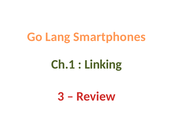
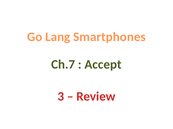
Ch.1: Ch.1 -> Ch.7 (63, 65)
Linking: Linking -> Accept (103, 65)
